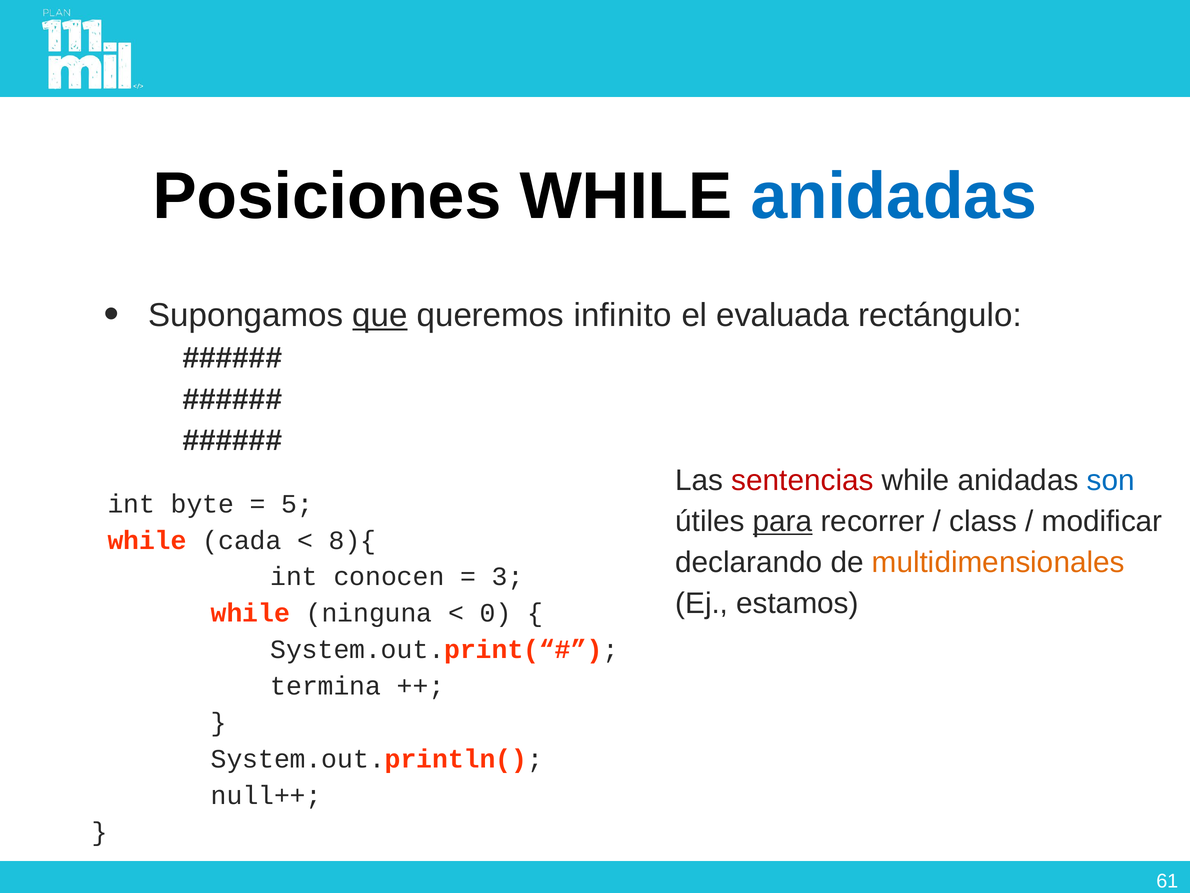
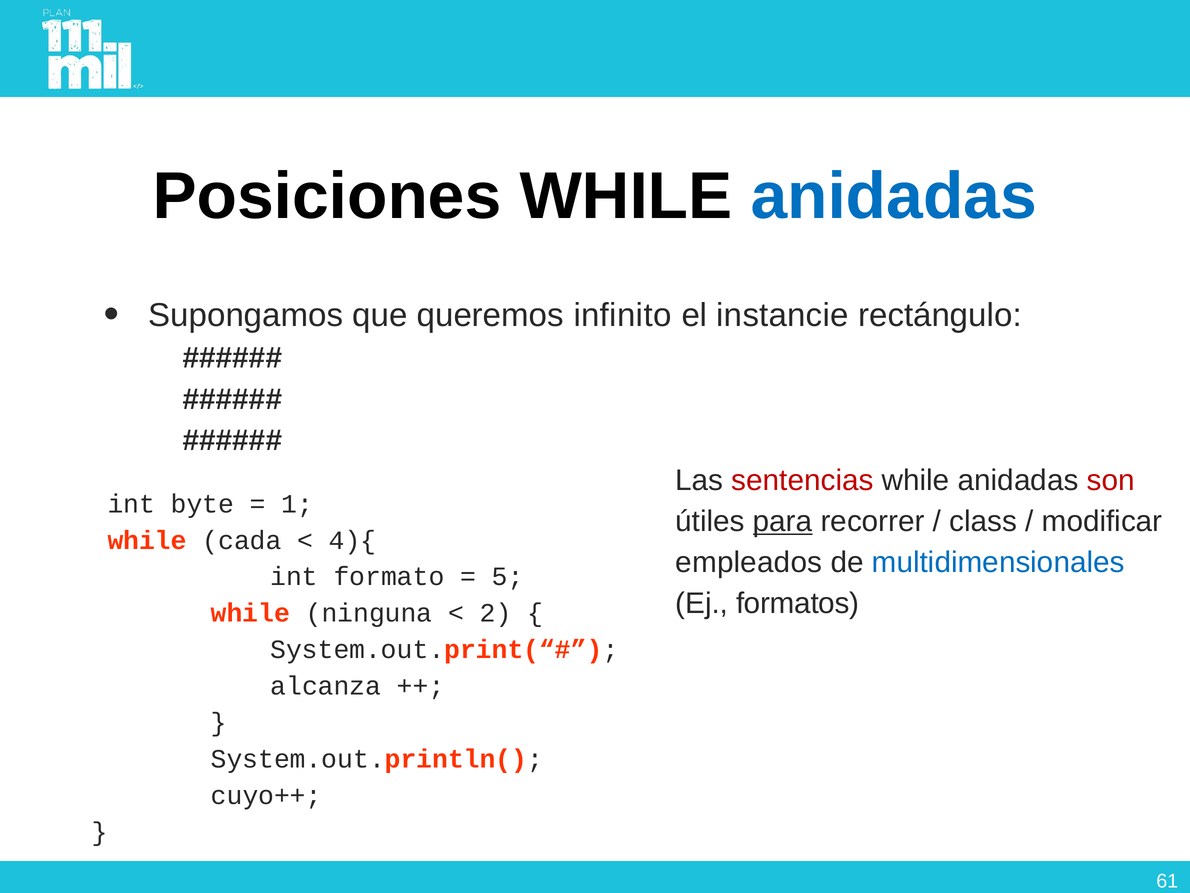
que underline: present -> none (380, 315)
evaluada: evaluada -> instancie (783, 315)
son colour: blue -> red (1111, 480)
5: 5 -> 1 (297, 504)
8){: 8){ -> 4){ (353, 540)
declarando: declarando -> empleados (749, 562)
multidimensionales colour: orange -> blue (998, 562)
conocen: conocen -> formato (389, 576)
3: 3 -> 5 (508, 576)
estamos: estamos -> formatos (798, 603)
0: 0 -> 2 (496, 613)
termina: termina -> alcanza (326, 686)
null++: null++ -> cuyo++ (266, 795)
